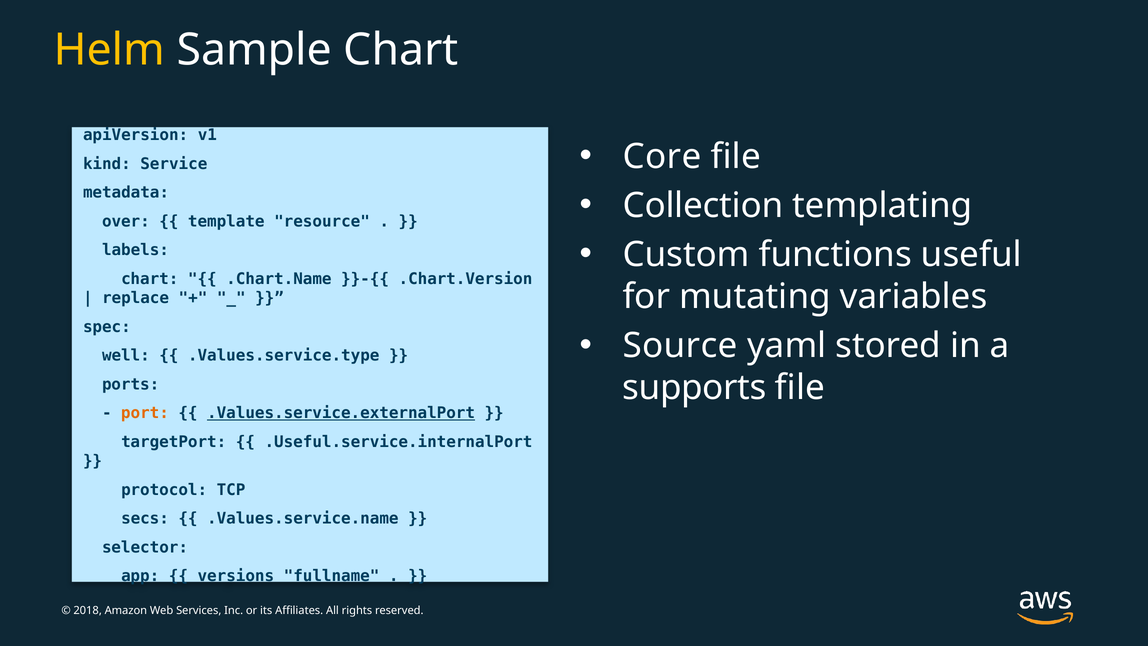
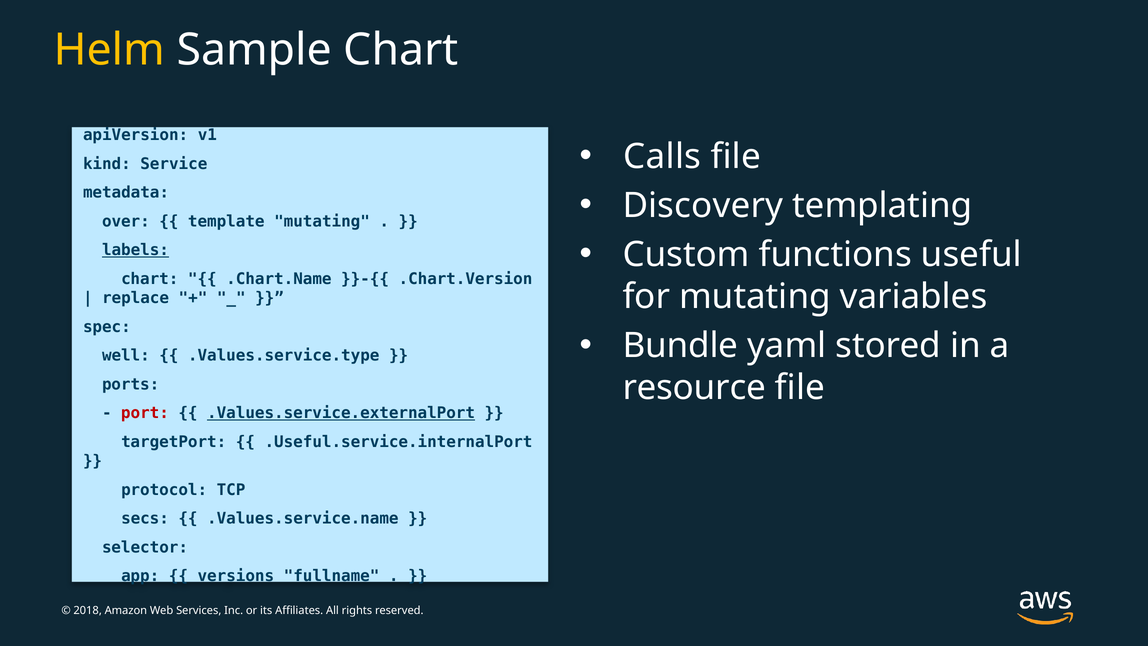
Core: Core -> Calls (662, 156)
Collection: Collection -> Discovery (703, 205)
template resource: resource -> mutating (322, 221)
labels underline: none -> present (135, 250)
Source: Source -> Bundle (680, 346)
supports: supports -> resource (694, 388)
port colour: orange -> red (145, 413)
